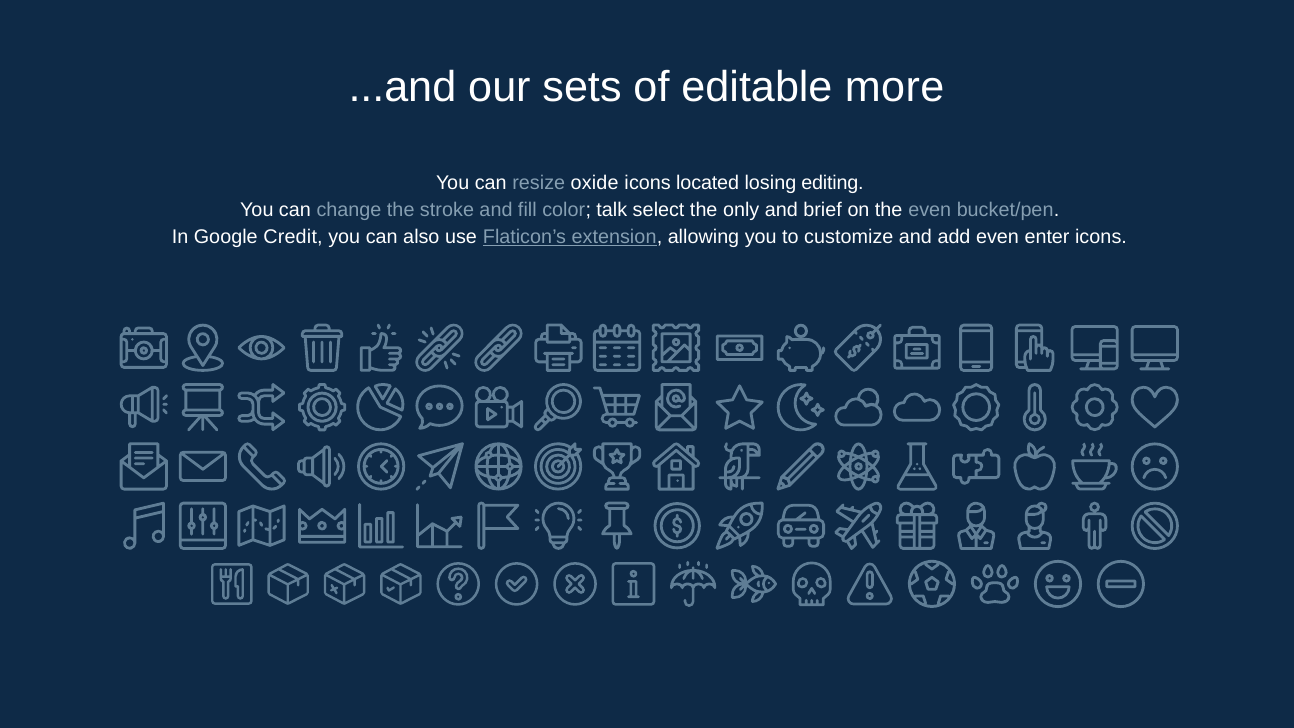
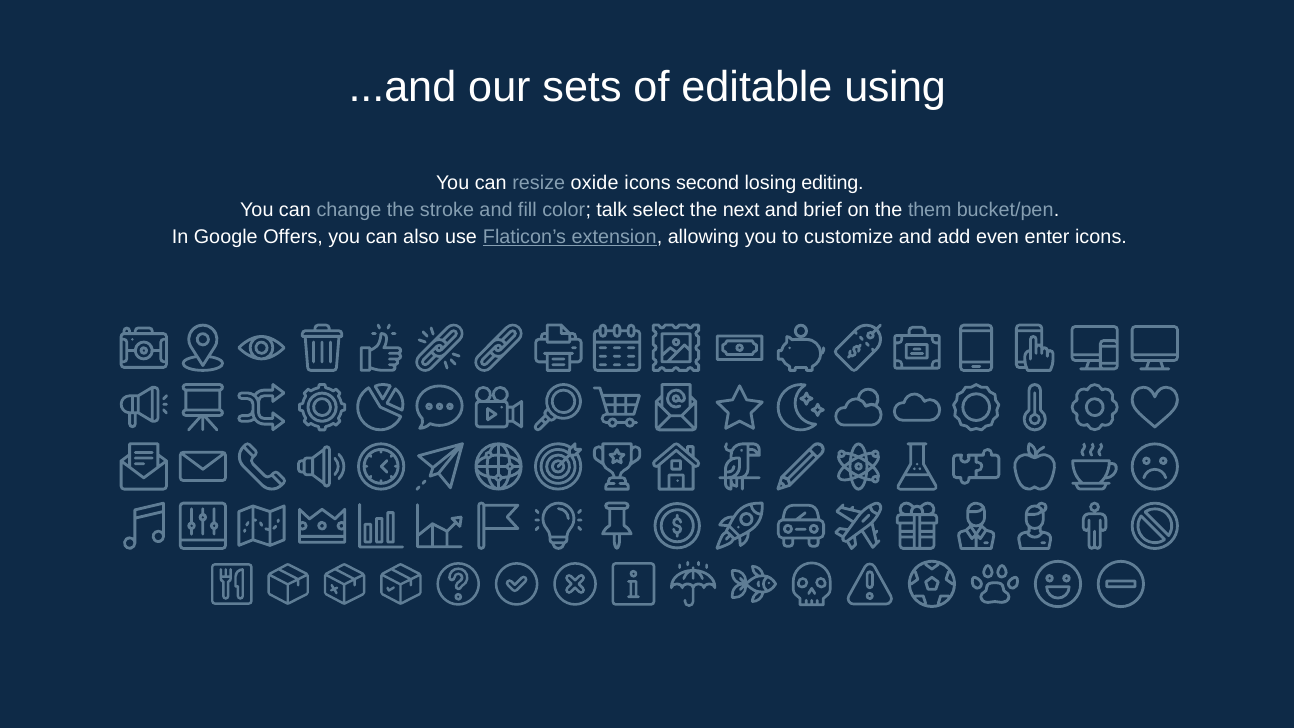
more: more -> using (895, 88)
located: located -> second (708, 183)
only: only -> next (741, 210)
the even: even -> them (930, 210)
Credit: Credit -> Offers (293, 237)
